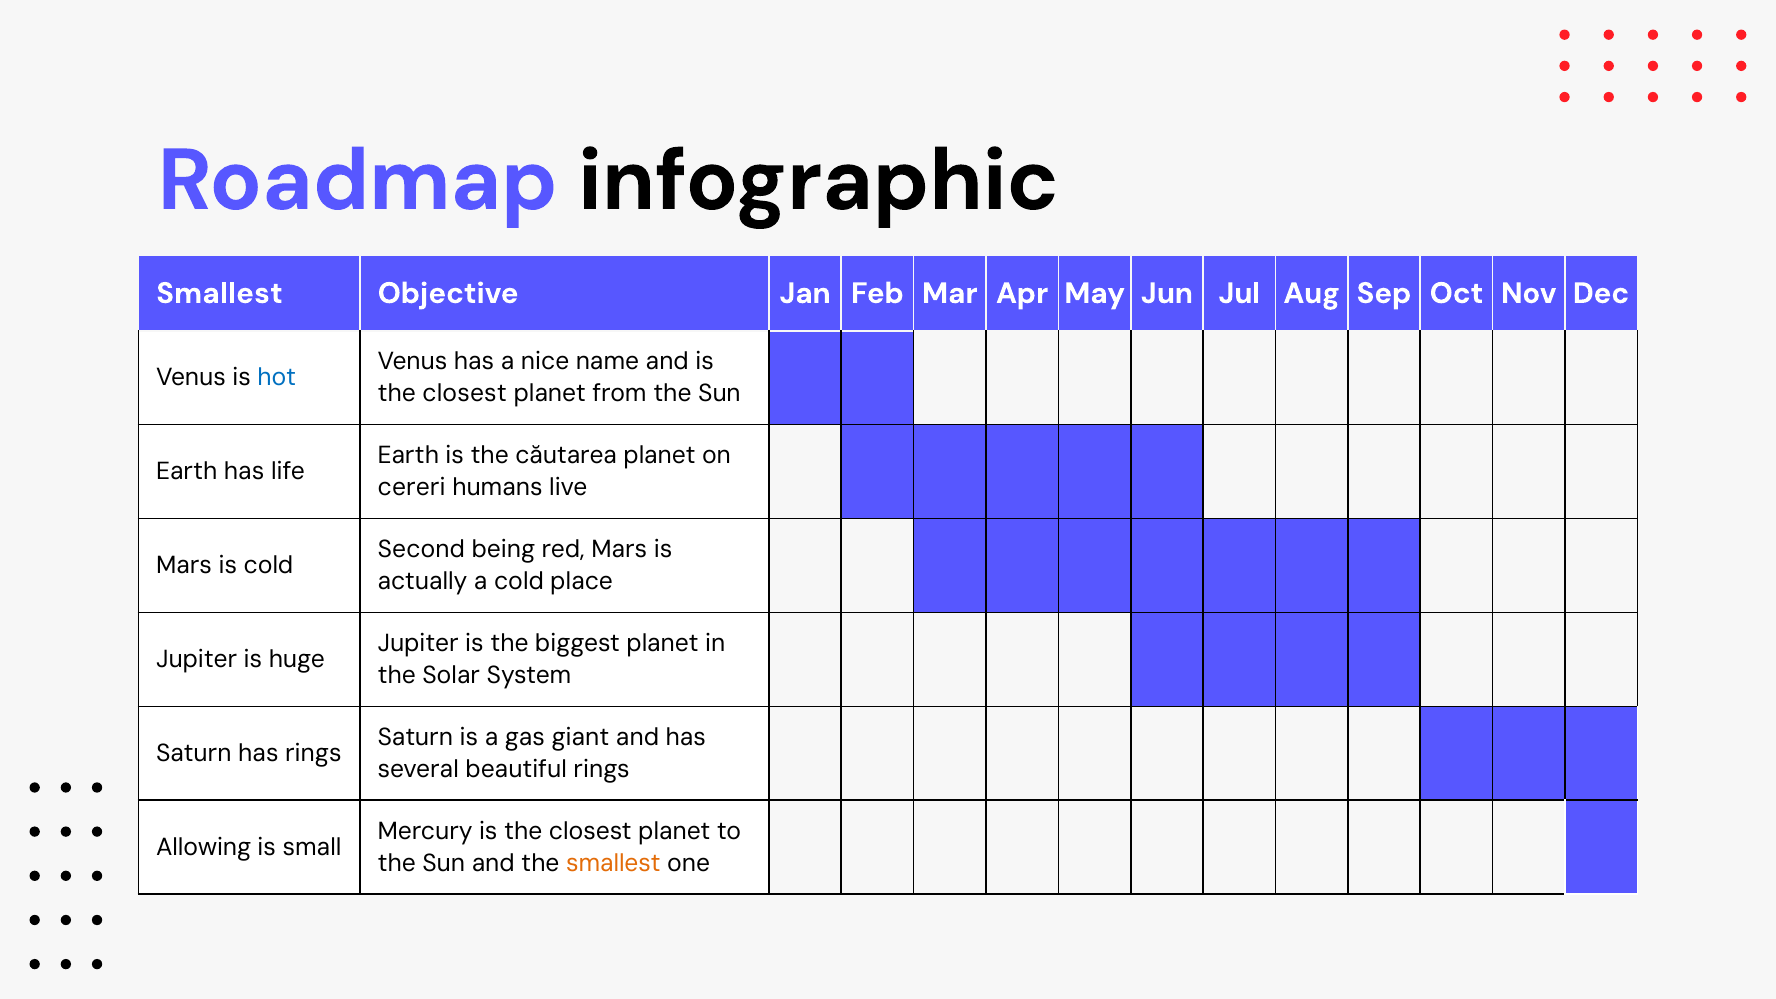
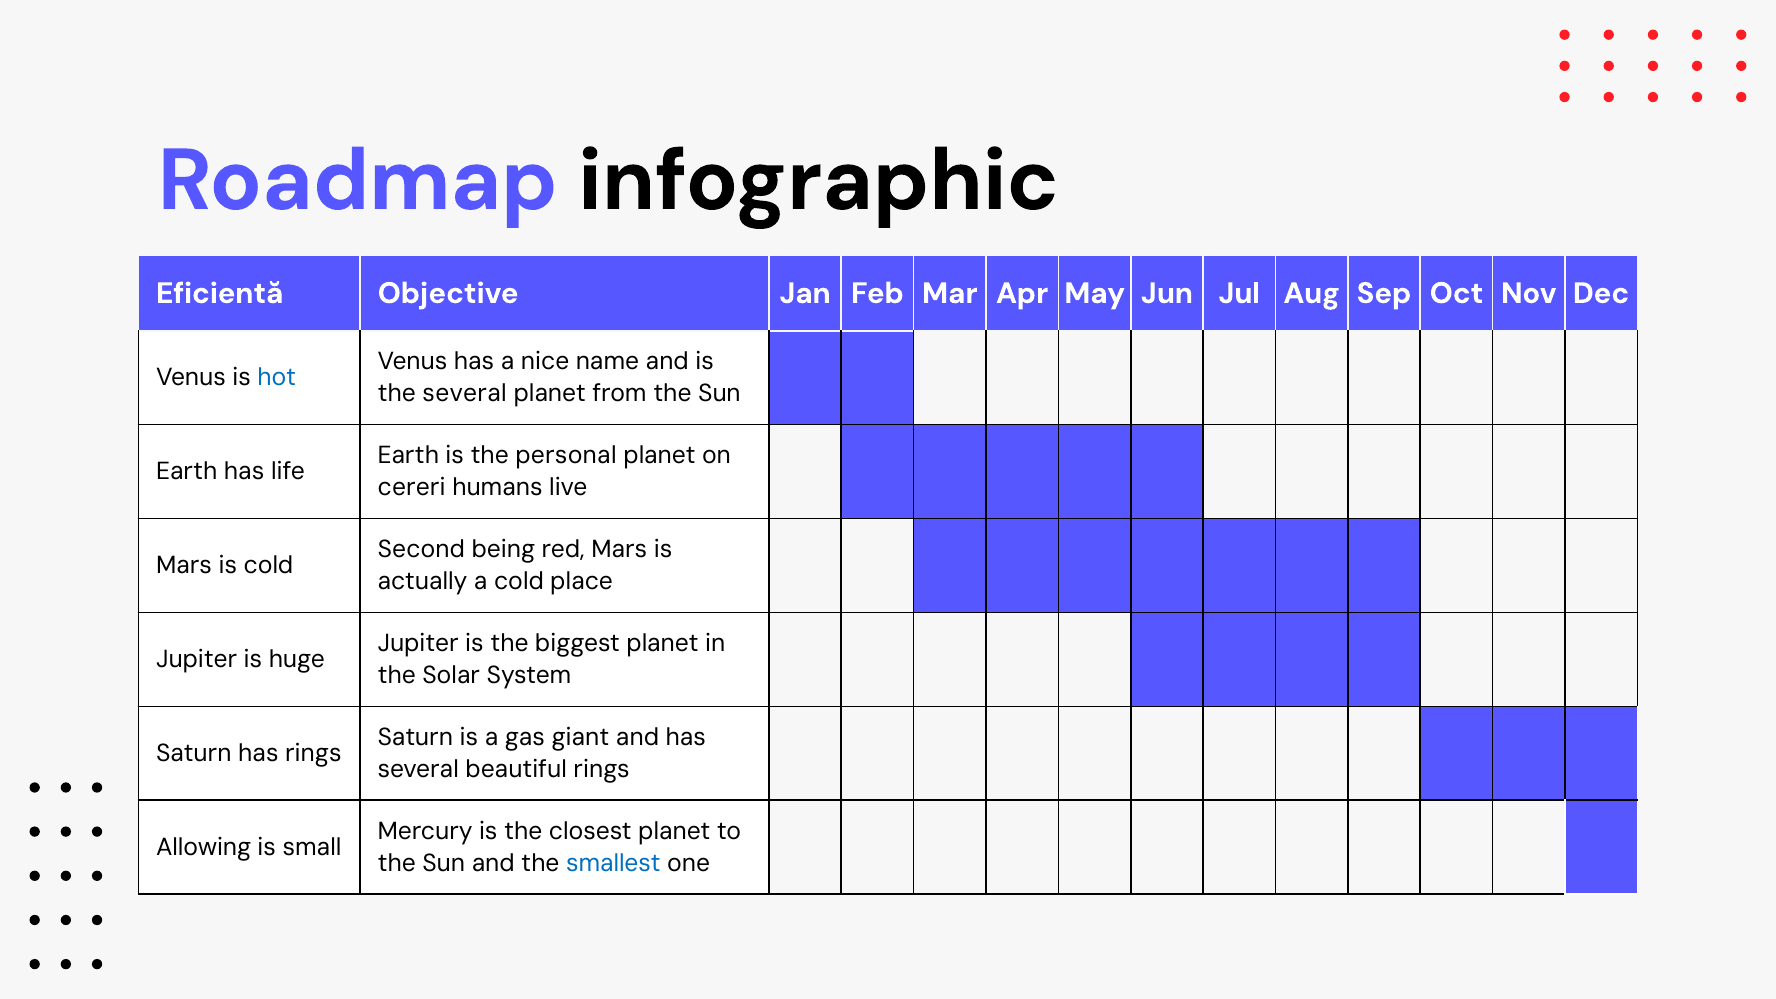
Smallest: Smallest -> Eficientă (220, 293)
closest: closest -> several (465, 394)
căutarea: căutarea -> personal (566, 456)
smallest colour: orange -> blue (613, 863)
